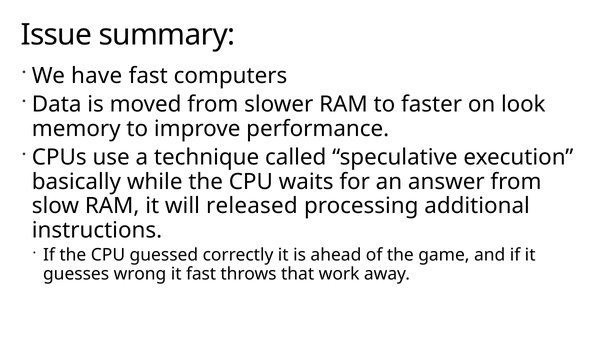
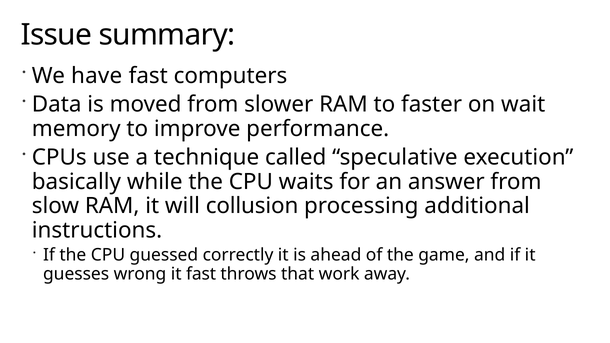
look: look -> wait (523, 105)
released: released -> collusion (252, 206)
